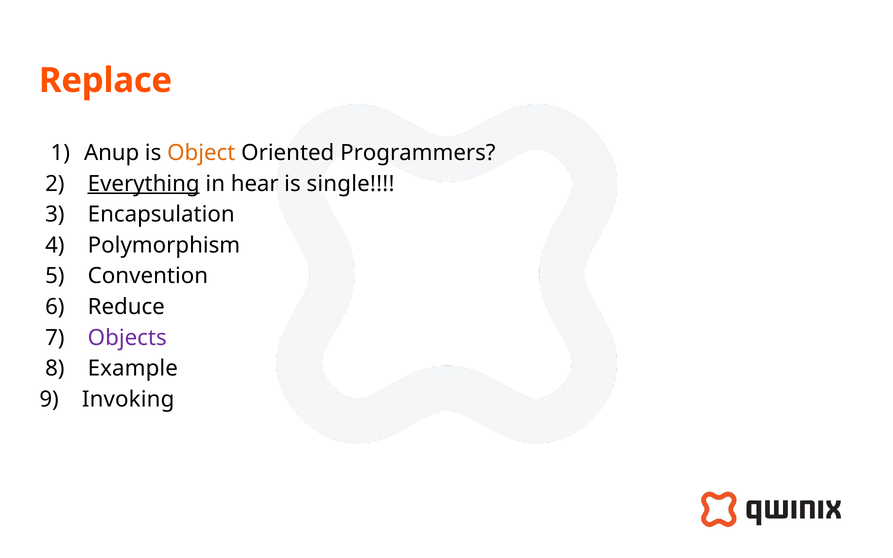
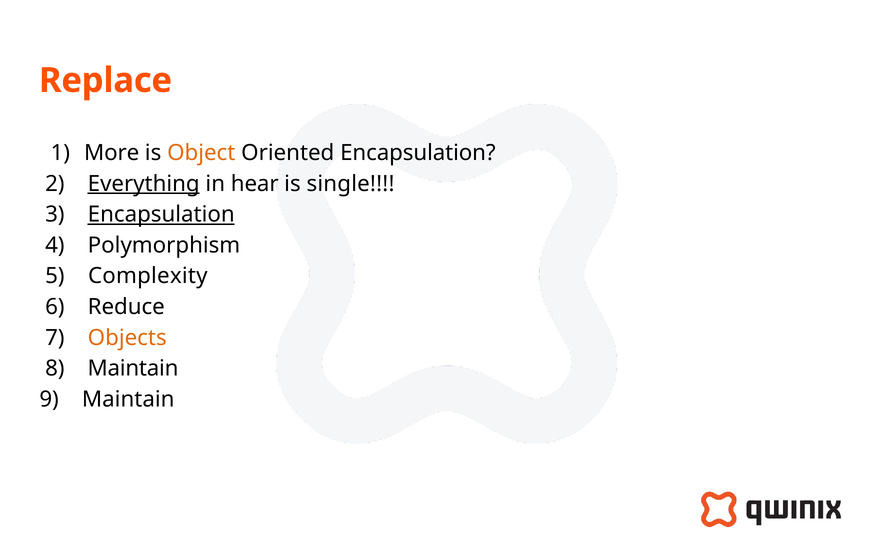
Anup: Anup -> More (112, 153)
Oriented Programmers: Programmers -> Encapsulation (418, 153)
Encapsulation underline: none -> present (161, 215)
Convention: Convention -> Complexity (148, 276)
Objects colour: purple -> orange (127, 338)
8 Example: Example -> Maintain (133, 369)
9 Invoking: Invoking -> Maintain (128, 399)
